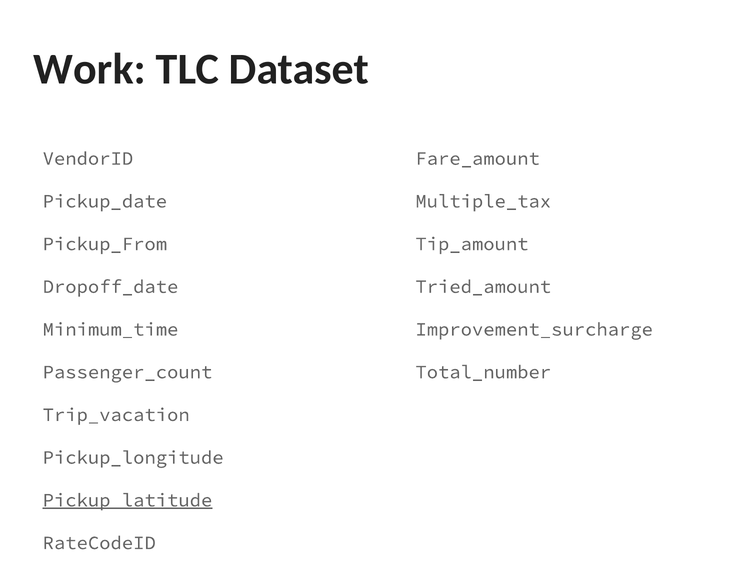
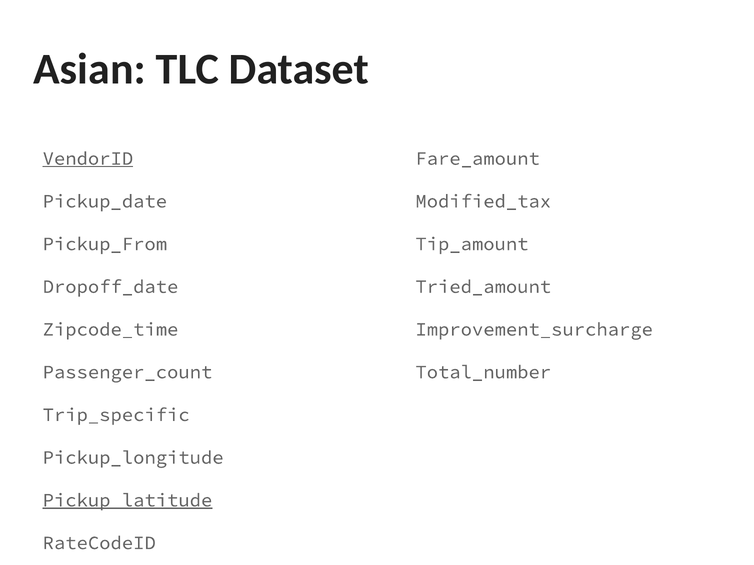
Work: Work -> Asian (90, 69)
VendorID underline: none -> present (88, 159)
Multiple_tax: Multiple_tax -> Modified_tax (483, 201)
Minimum_time: Minimum_time -> Zipcode_time (111, 330)
Trip_vacation: Trip_vacation -> Trip_specific (116, 415)
